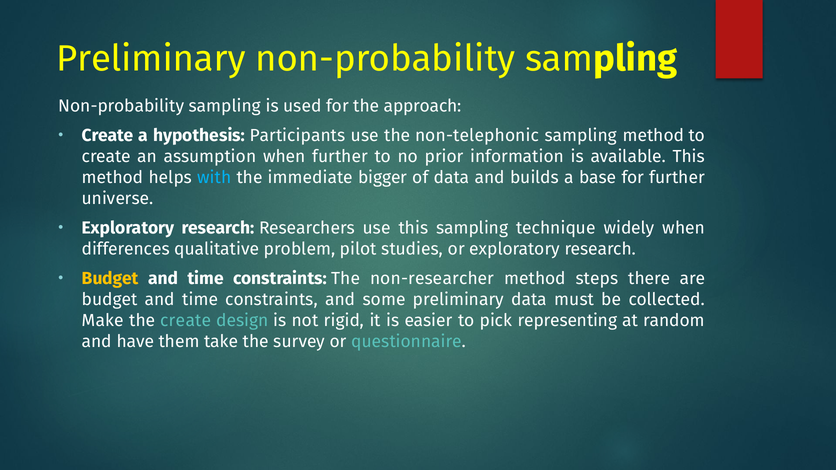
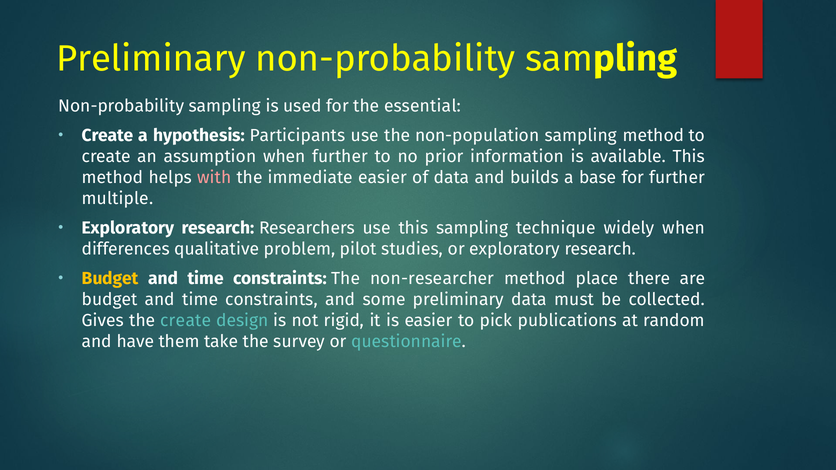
approach: approach -> essential (422, 106)
non-telephonic: non-telephonic -> non-population (477, 136)
with colour: light blue -> pink (214, 178)
immediate bigger: bigger -> easier (382, 178)
universe: universe -> multiple (118, 199)
steps: steps -> place (597, 279)
Make: Make -> Gives (103, 321)
representing: representing -> publications (567, 321)
